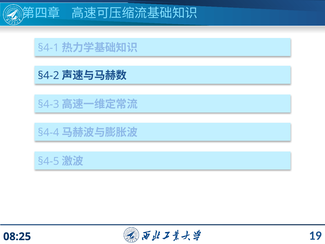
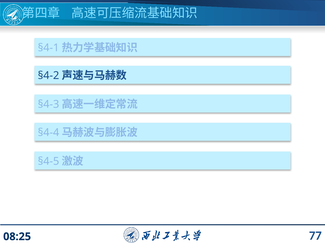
19: 19 -> 77 (315, 235)
